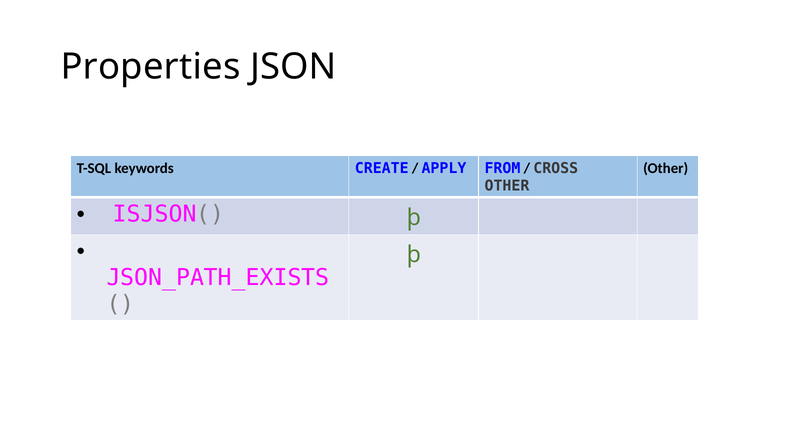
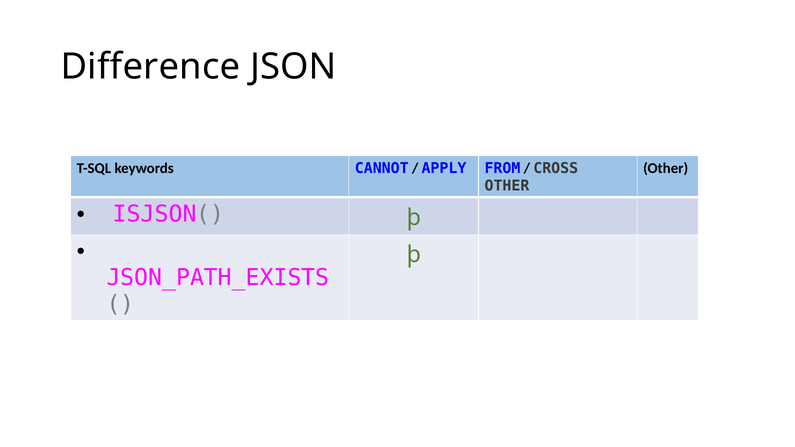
Properties: Properties -> Difference (151, 67)
CREATE: CREATE -> CANNOT (382, 168)
